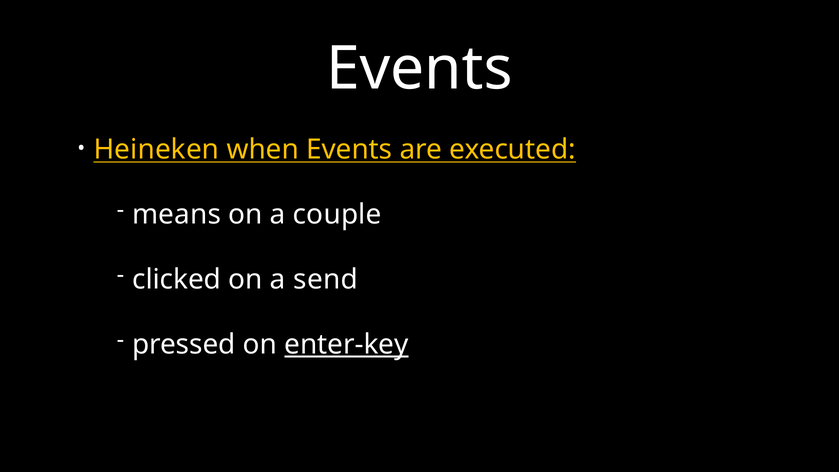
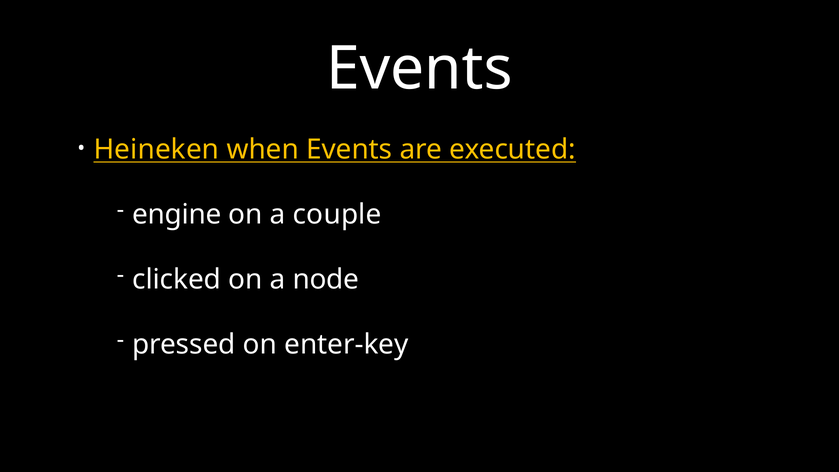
means: means -> engine (177, 214)
send: send -> node (326, 279)
enter-key underline: present -> none (346, 344)
